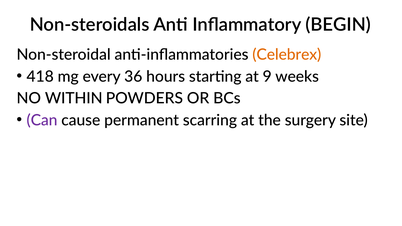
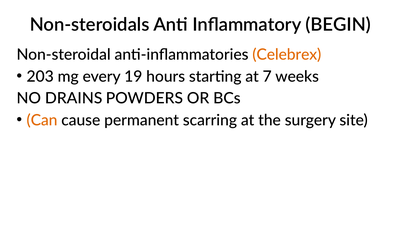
418: 418 -> 203 (40, 77)
36: 36 -> 19 (133, 77)
9: 9 -> 7 (267, 77)
WITHIN: WITHIN -> DRAINS (74, 99)
Can colour: purple -> orange (42, 120)
